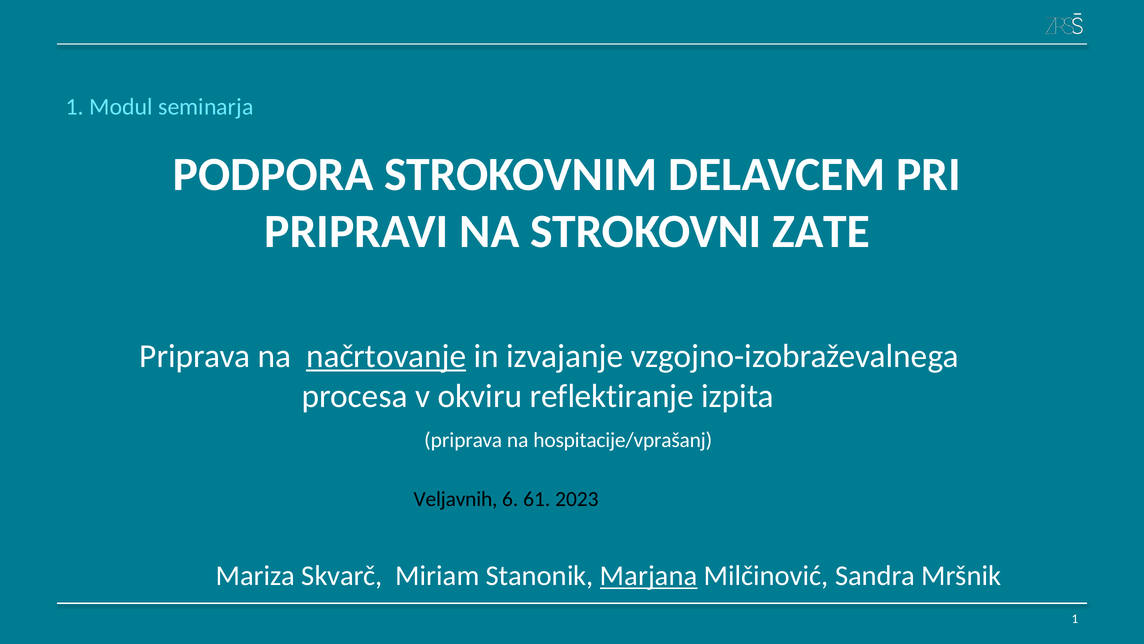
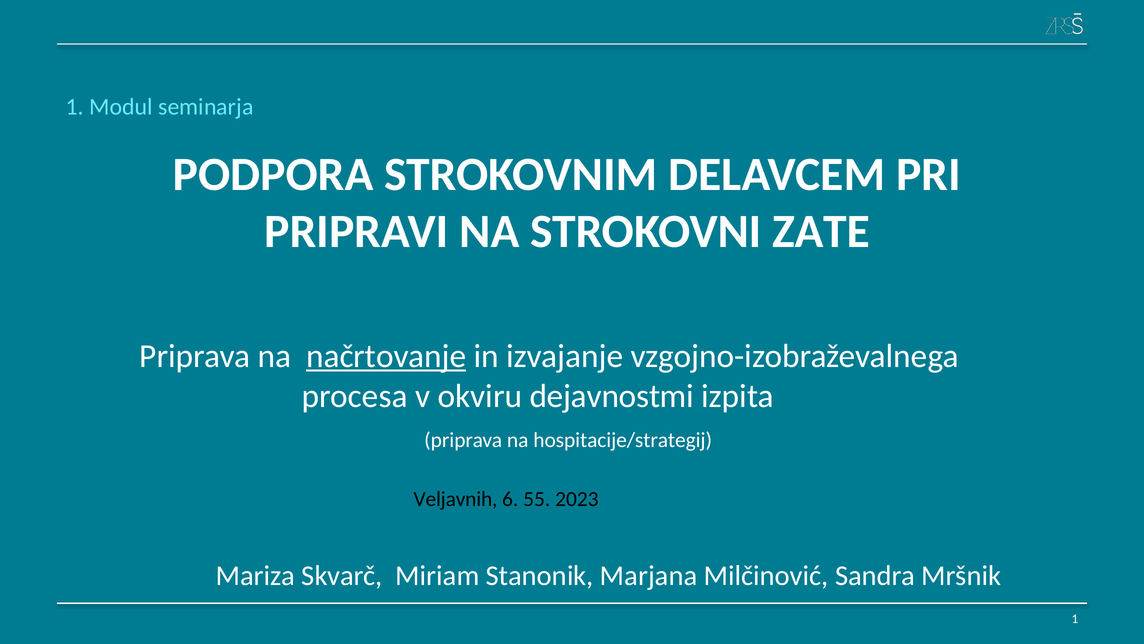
reflektiranje: reflektiranje -> dejavnostmi (612, 396)
hospitacije/vprašanj: hospitacije/vprašanj -> hospitacije/strategij (623, 440)
61: 61 -> 55 (537, 499)
Marjana underline: present -> none (649, 575)
